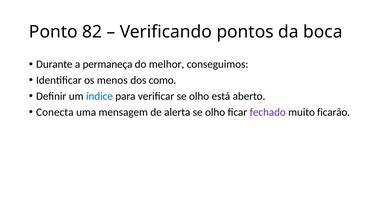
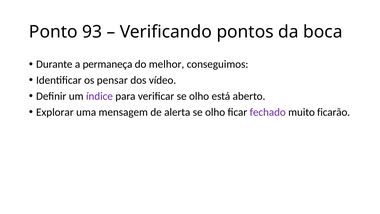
82: 82 -> 93 (92, 32)
menos: menos -> pensar (112, 80)
como: como -> vídeo (162, 80)
índice colour: blue -> purple (99, 96)
Conecta: Conecta -> Explorar (55, 112)
